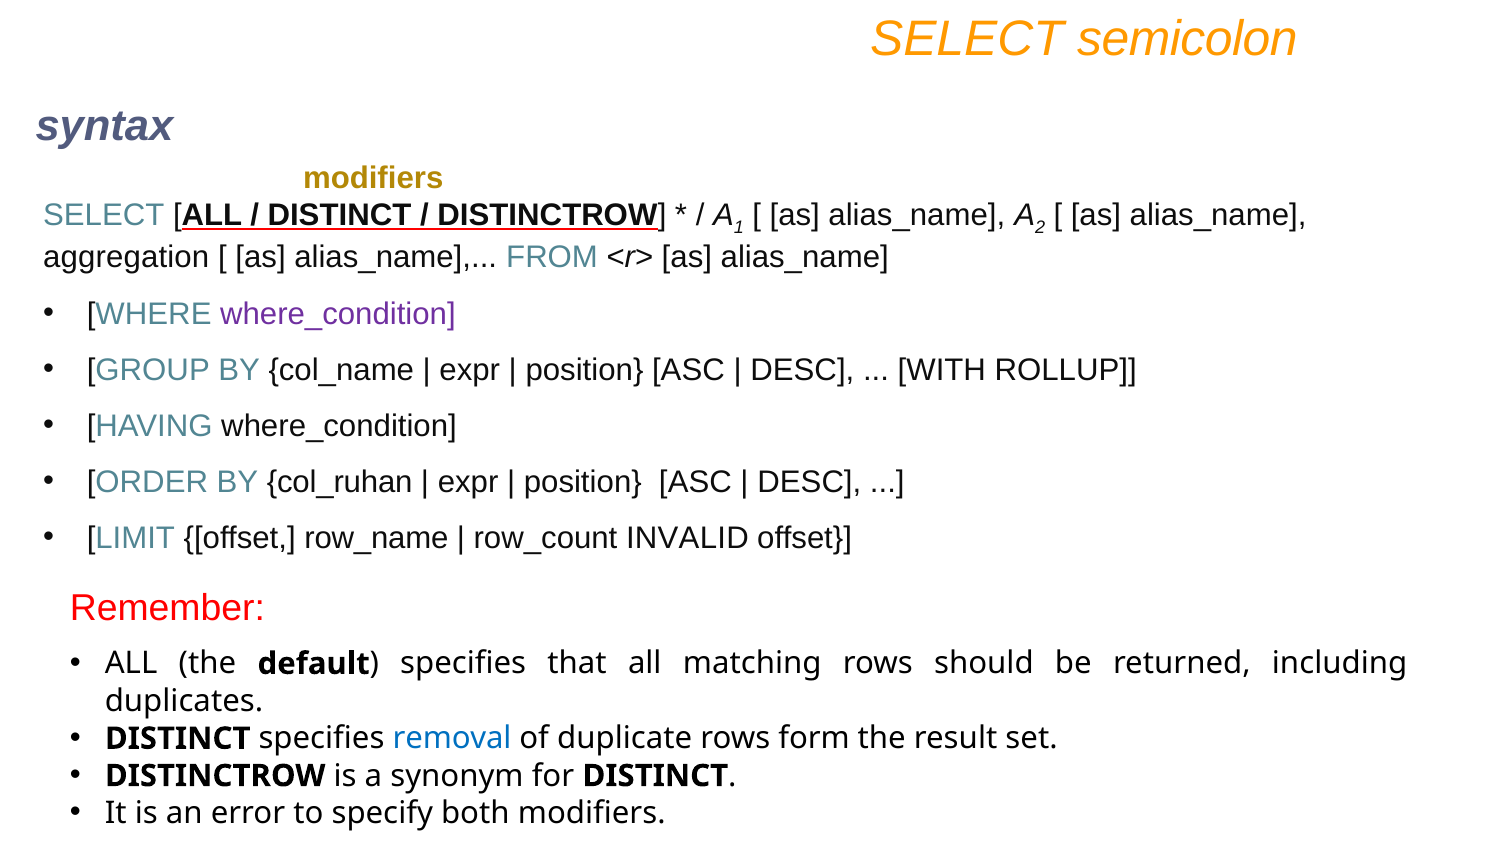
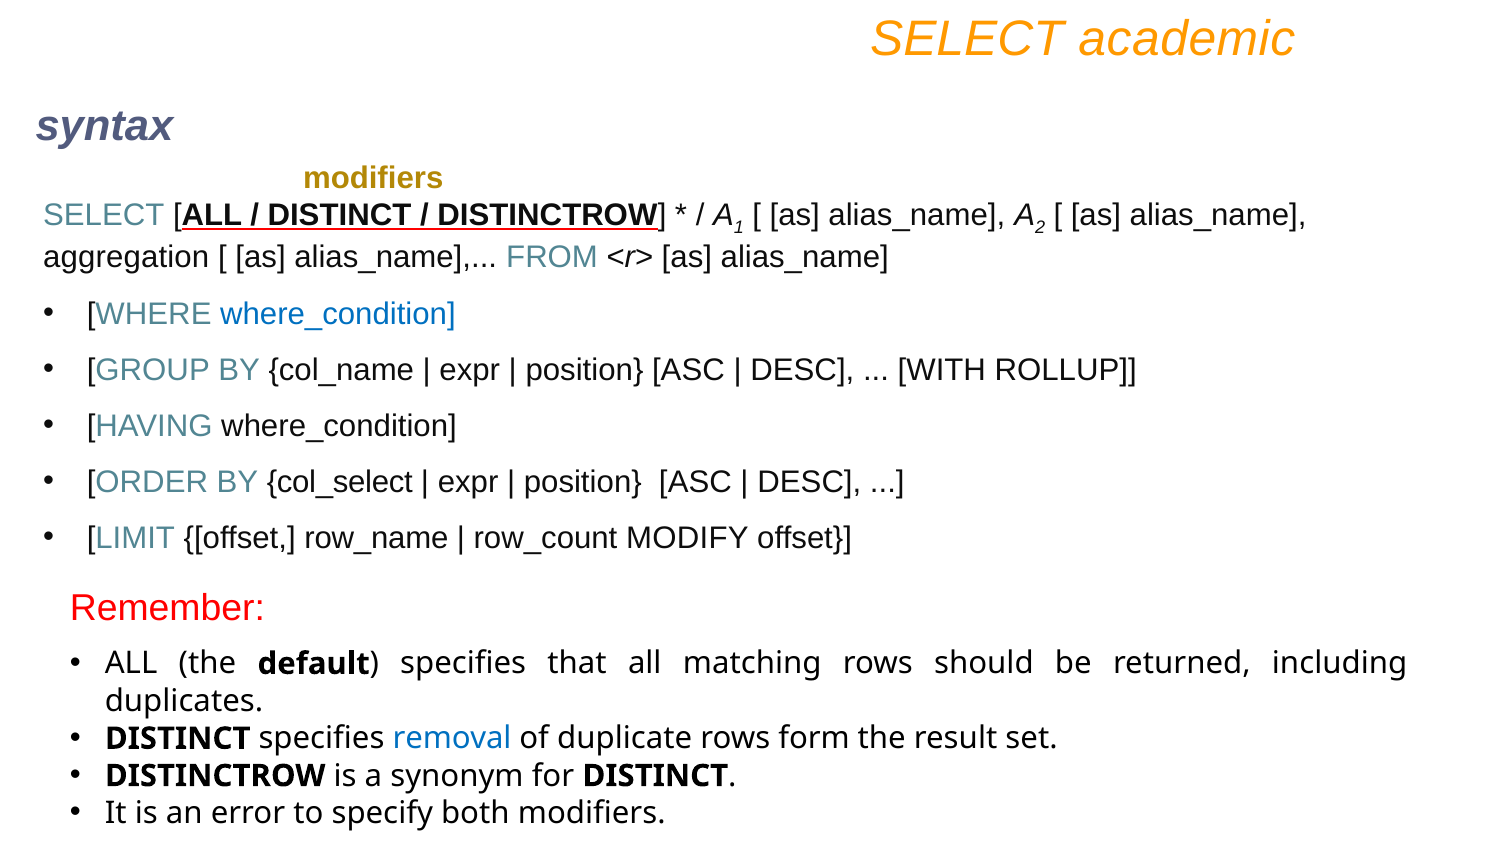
semicolon: semicolon -> academic (1187, 39)
where_condition colour: purple -> blue (338, 314)
col_ruhan: col_ruhan -> col_select (340, 482)
INVALID: INVALID -> MODIFY (687, 538)
